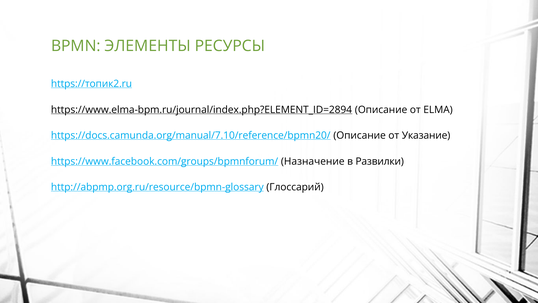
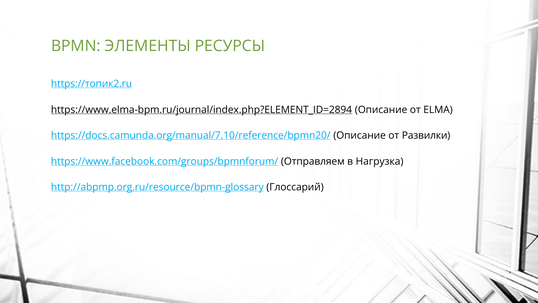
Указание: Указание -> Развилки (426, 135)
Назначение: Назначение -> Отправляем (313, 161)
Развилки: Развилки -> Нагрузка (380, 161)
